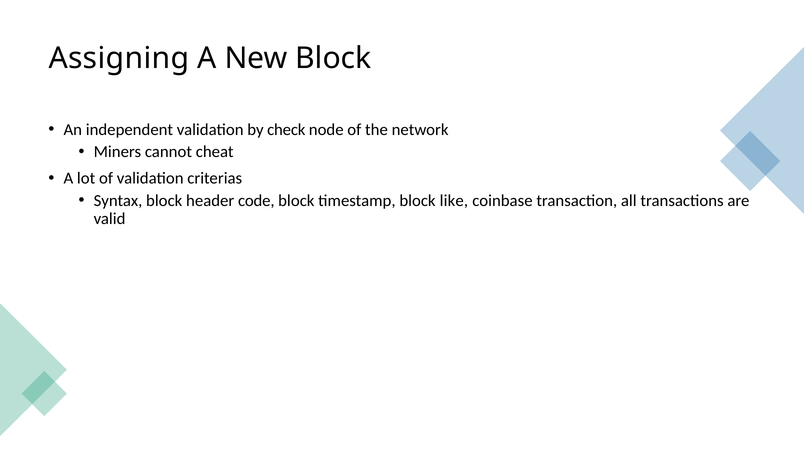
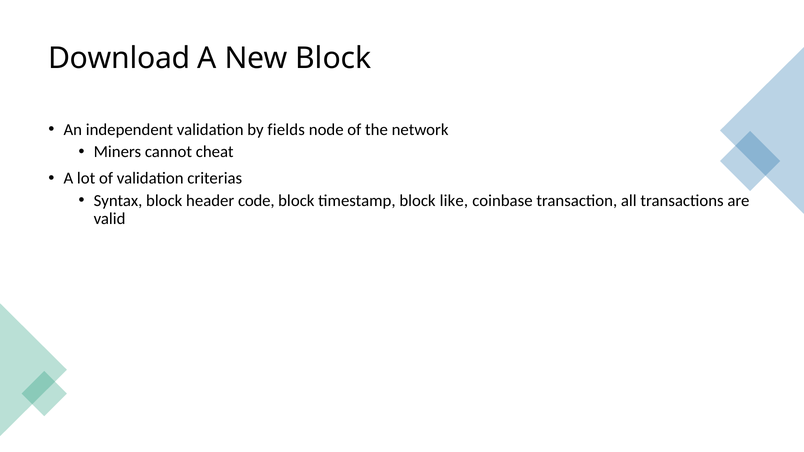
Assigning: Assigning -> Download (119, 58)
check: check -> fields (286, 130)
